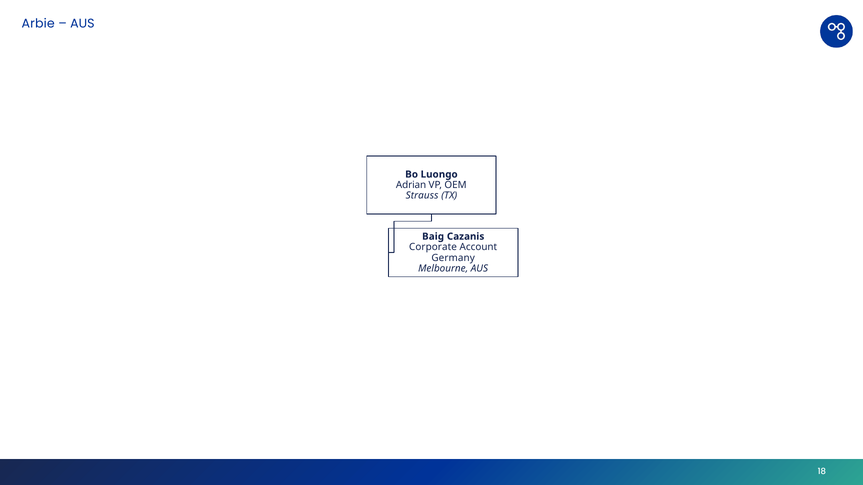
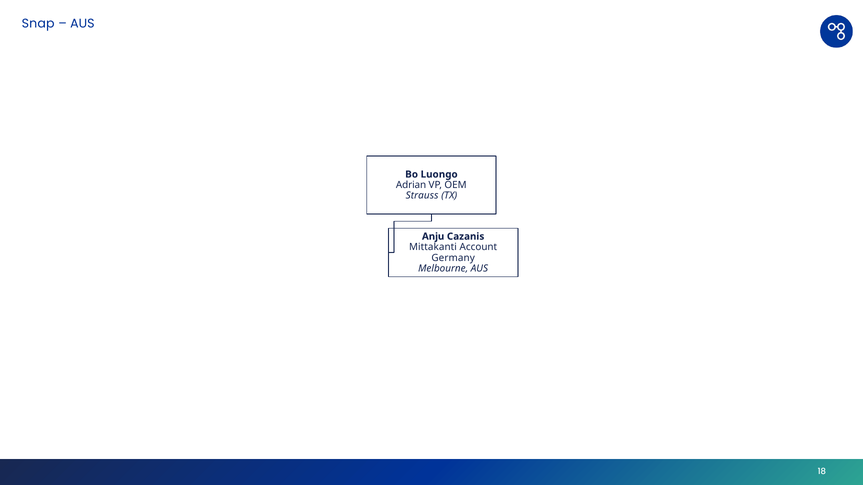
Arbie: Arbie -> Snap (38, 24)
Baig: Baig -> Anju (433, 237)
Corporate: Corporate -> Mittakanti (433, 247)
